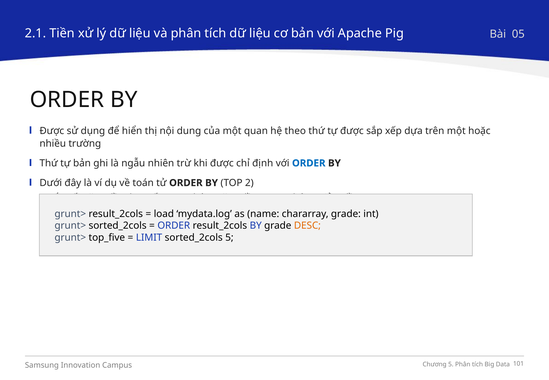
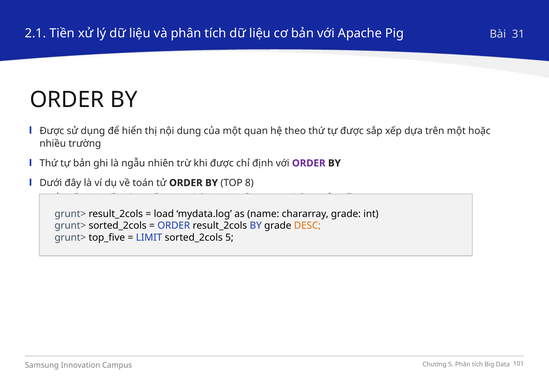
05: 05 -> 31 (518, 34)
ORDER colour: blue -> purple (309, 163)
2: 2 -> 8 (249, 183)
